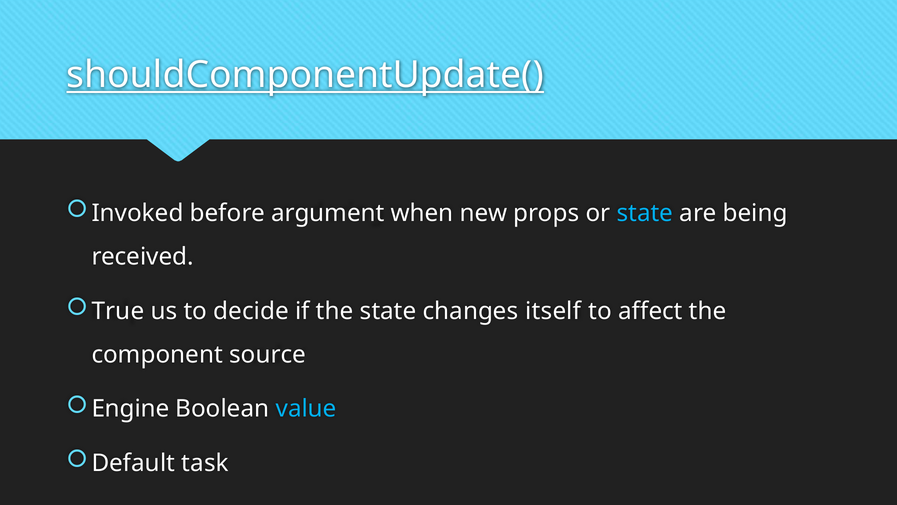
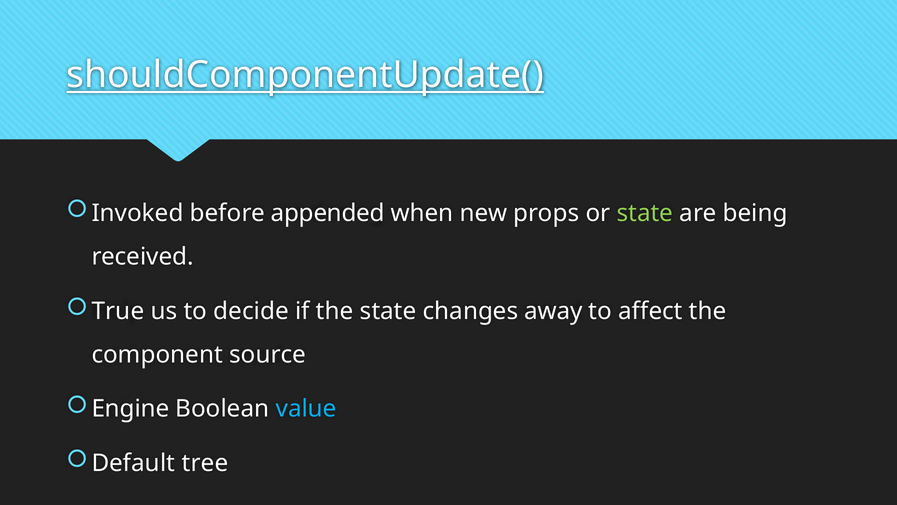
argument: argument -> appended (328, 213)
state colour: light blue -> light green (645, 213)
itself: itself -> away (553, 311)
task: task -> tree (205, 463)
